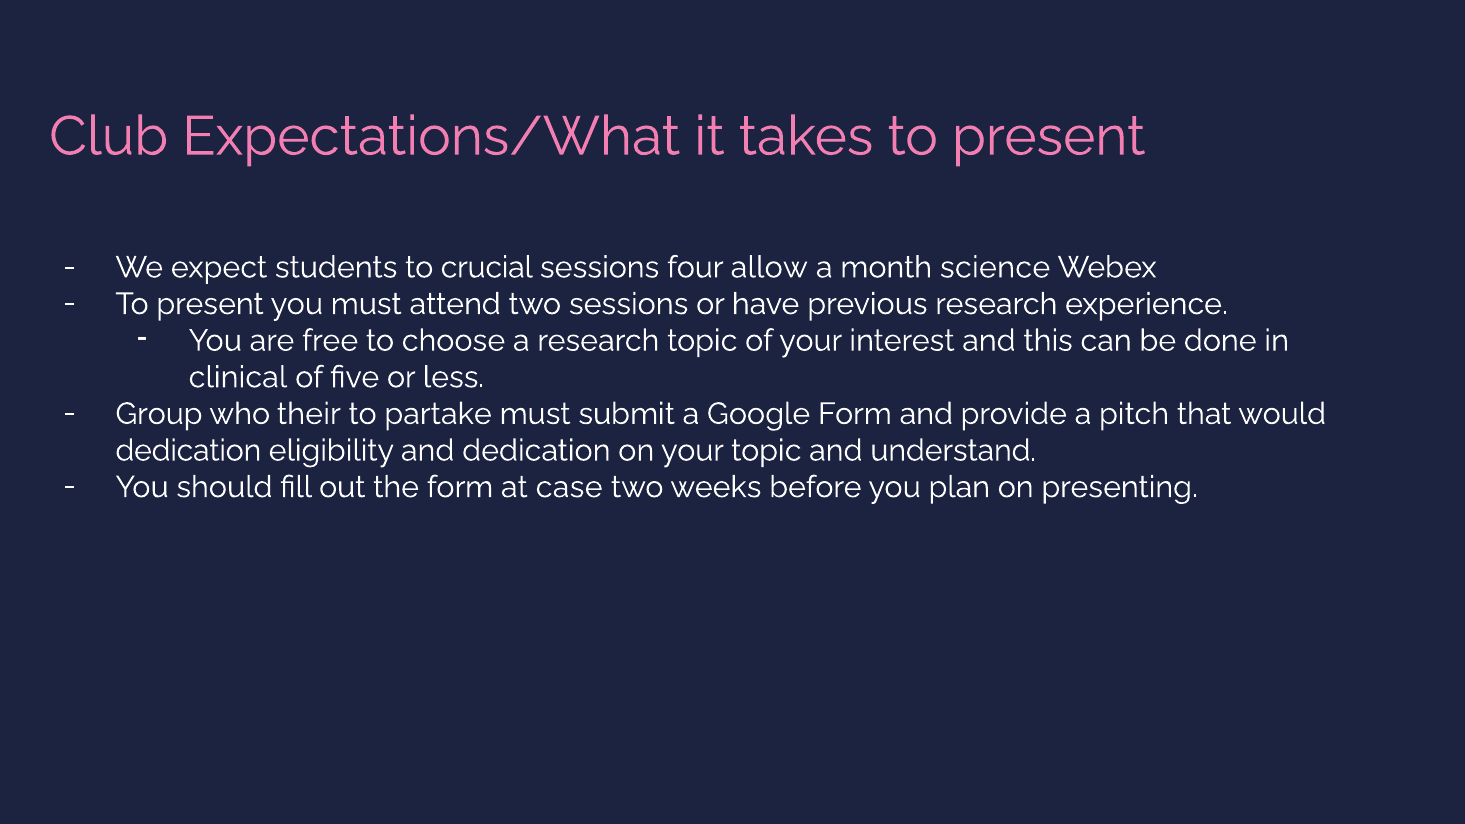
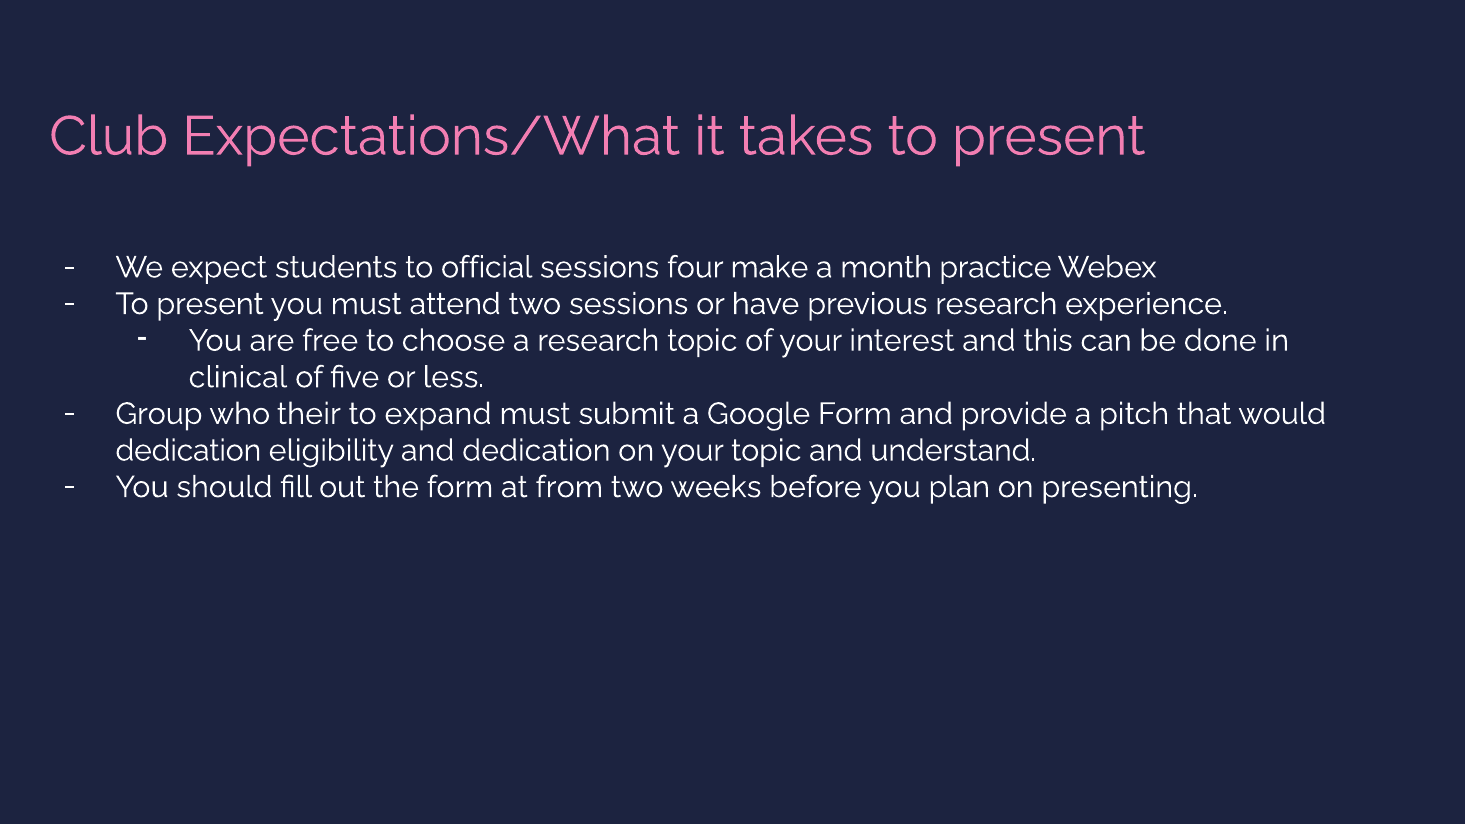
crucial: crucial -> official (487, 267)
allow: allow -> make (769, 267)
science: science -> practice (995, 267)
partake: partake -> expand (438, 414)
case: case -> from (569, 487)
